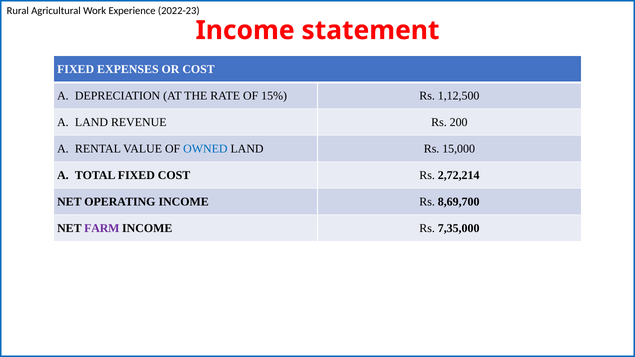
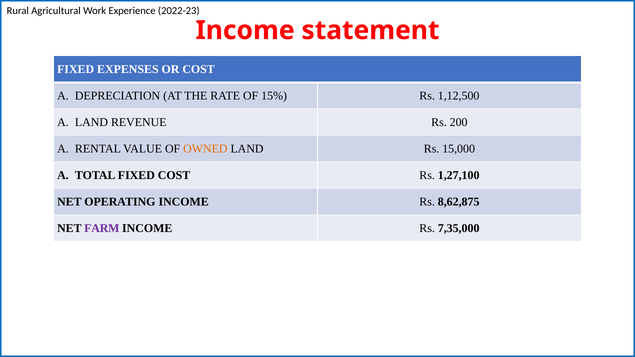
OWNED colour: blue -> orange (205, 149)
2,72,214: 2,72,214 -> 1,27,100 (459, 175)
8,69,700: 8,69,700 -> 8,62,875 (459, 202)
